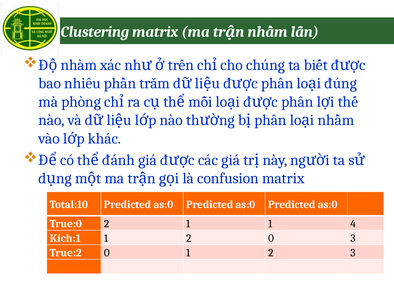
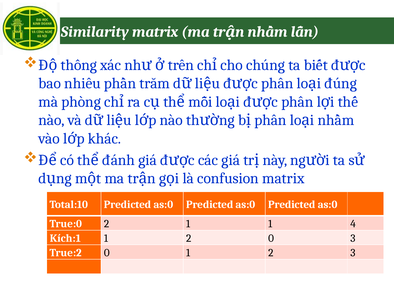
Clustering: Clustering -> Similarity (95, 32)
nhàm: nhàm -> thông (79, 65)
